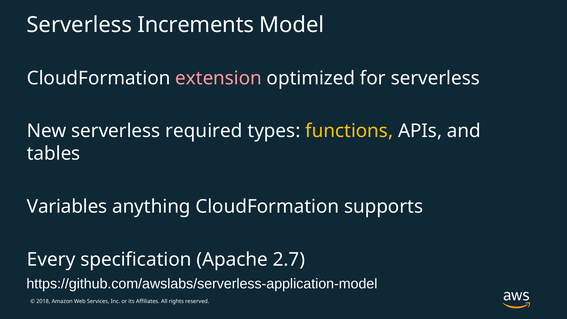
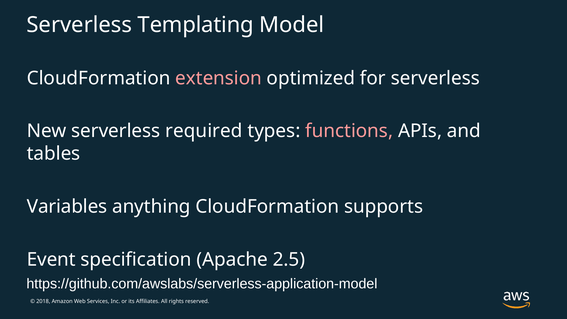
Increments: Increments -> Templating (196, 25)
functions colour: yellow -> pink (349, 131)
Every: Every -> Event (51, 259)
2.7: 2.7 -> 2.5 (289, 259)
